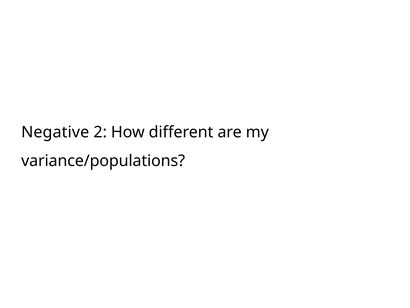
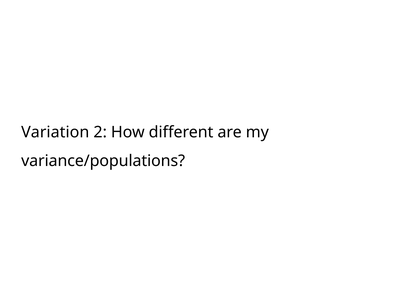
Negative: Negative -> Variation (55, 132)
